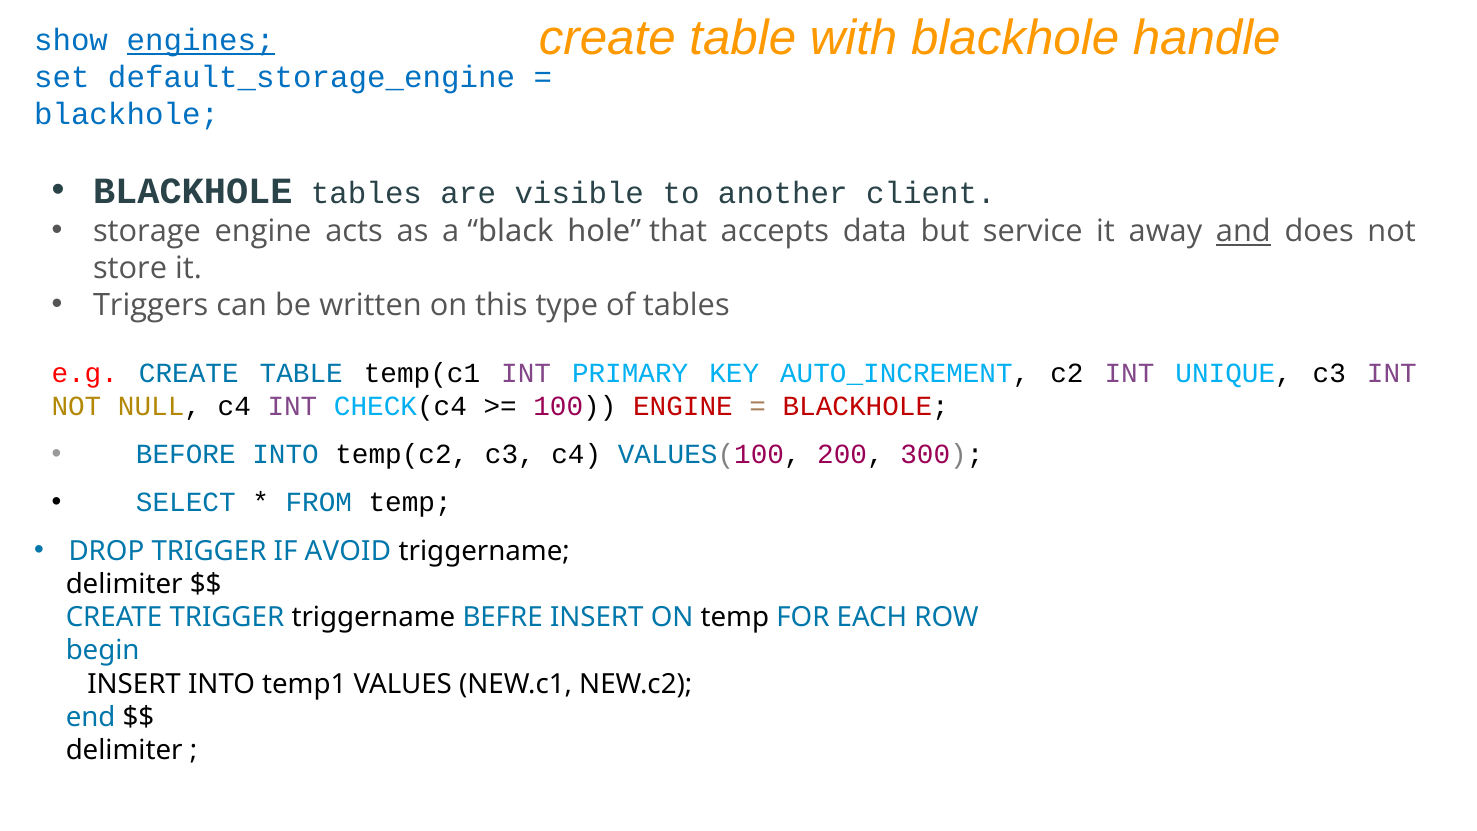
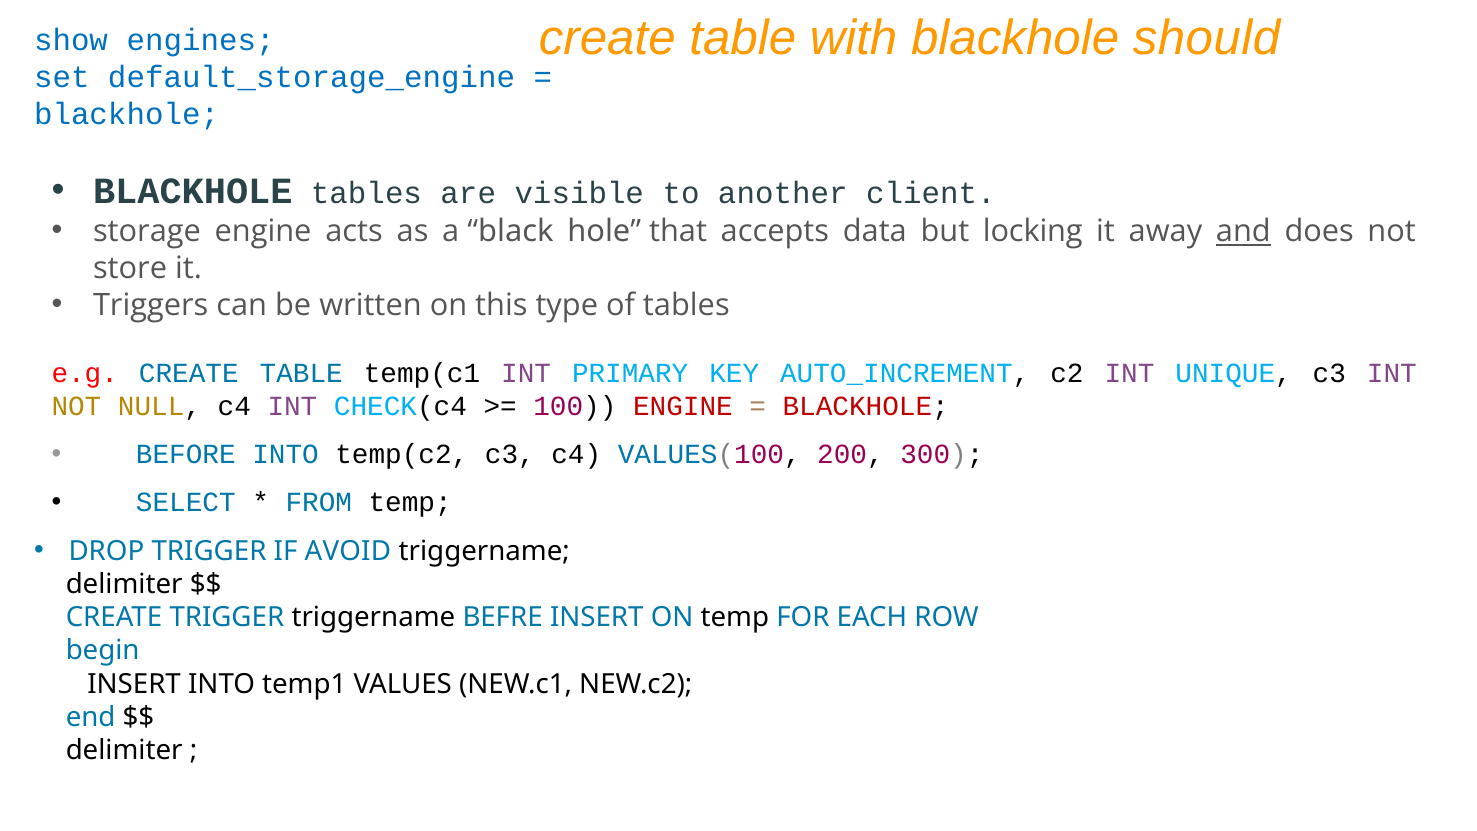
handle: handle -> should (1206, 38)
engines underline: present -> none (201, 41)
service: service -> locking (1033, 231)
